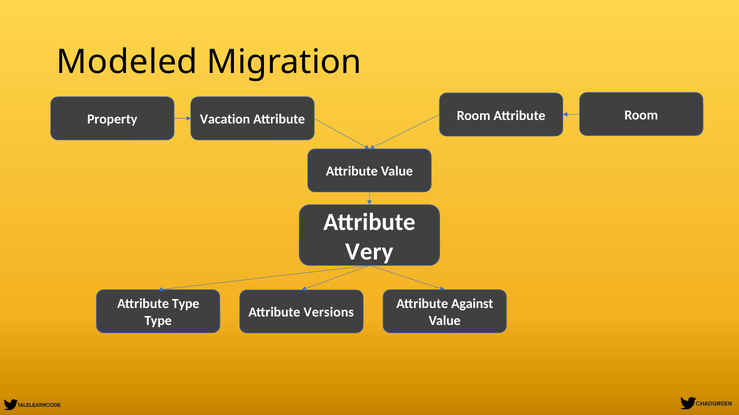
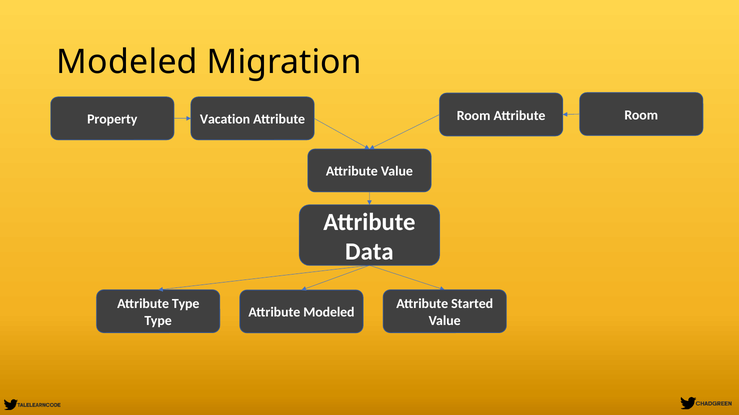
Very: Very -> Data (369, 252)
Against: Against -> Started (472, 304)
Attribute Versions: Versions -> Modeled (329, 313)
